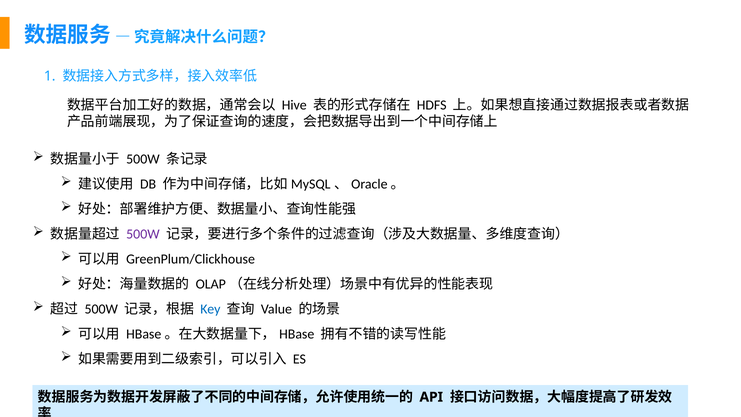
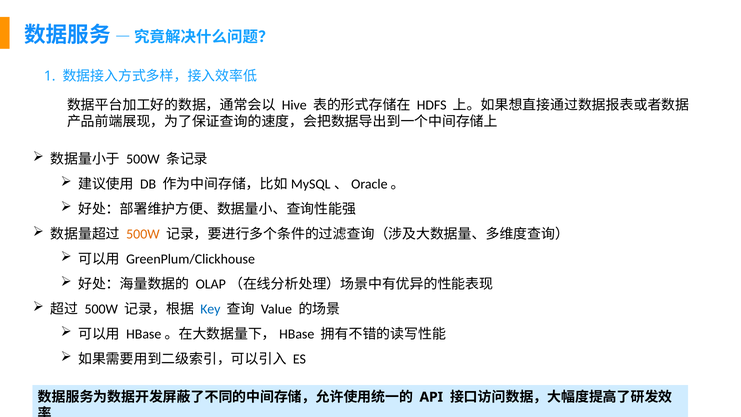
500W colour: purple -> orange (143, 234)
